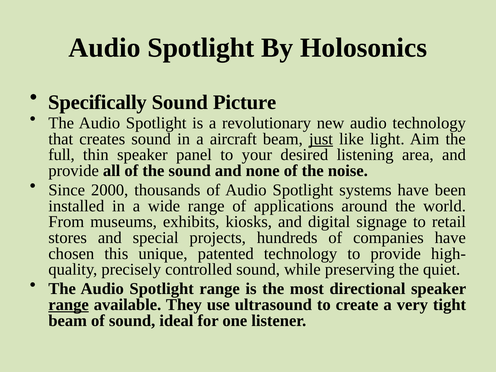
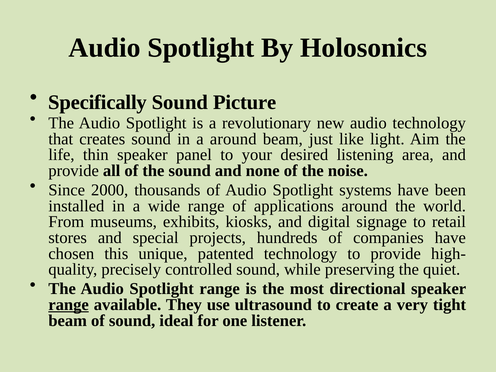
a aircraft: aircraft -> around (233, 139)
just underline: present -> none (321, 139)
full: full -> life (61, 155)
